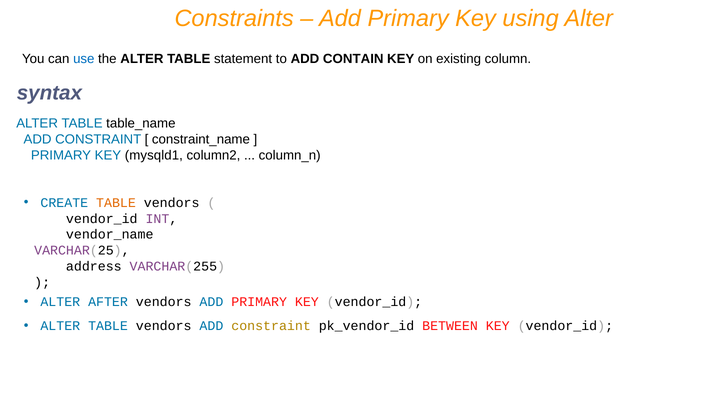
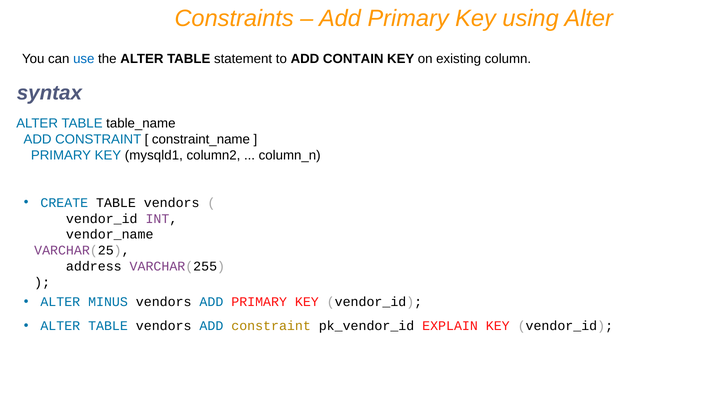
TABLE colour: orange -> black (116, 203)
AFTER: AFTER -> MINUS (108, 302)
BETWEEN: BETWEEN -> EXPLAIN (450, 326)
